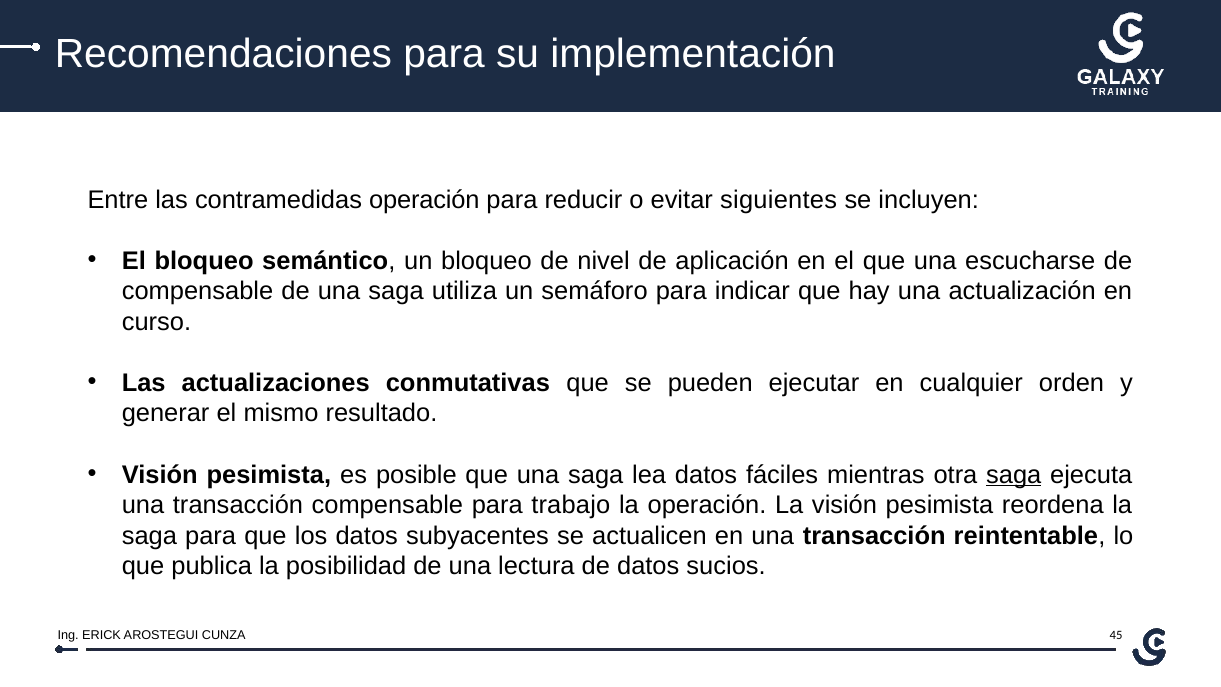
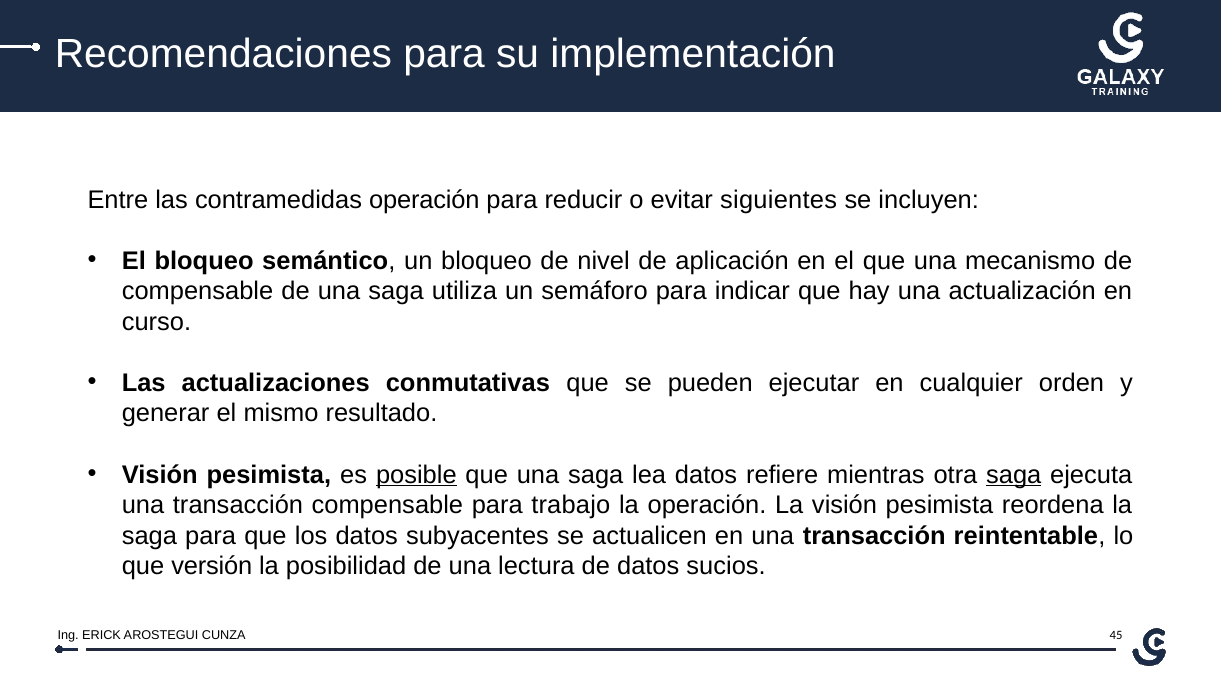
escucharse: escucharse -> mecanismo (1030, 261)
posible underline: none -> present (416, 475)
fáciles: fáciles -> refiere (782, 475)
publica: publica -> versión (212, 566)
